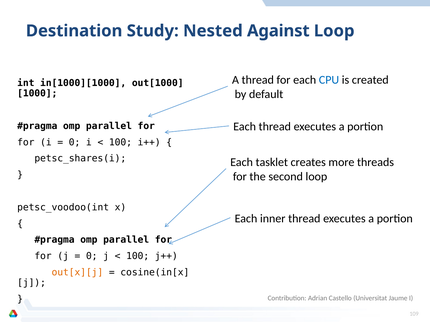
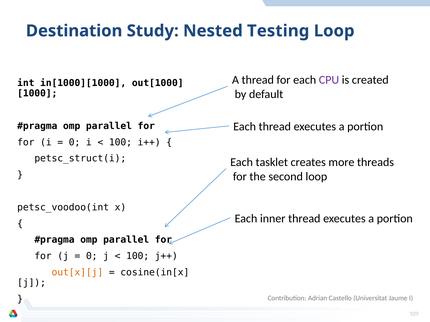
Against: Against -> Testing (278, 31)
CPU colour: blue -> purple (329, 80)
petsc_shares(i: petsc_shares(i -> petsc_struct(i (80, 159)
